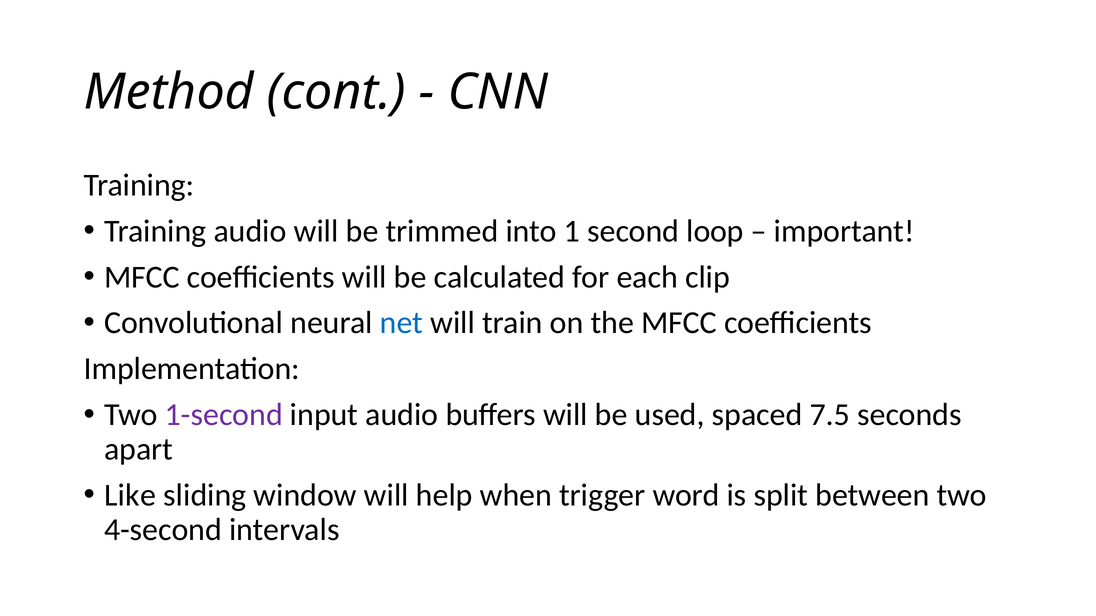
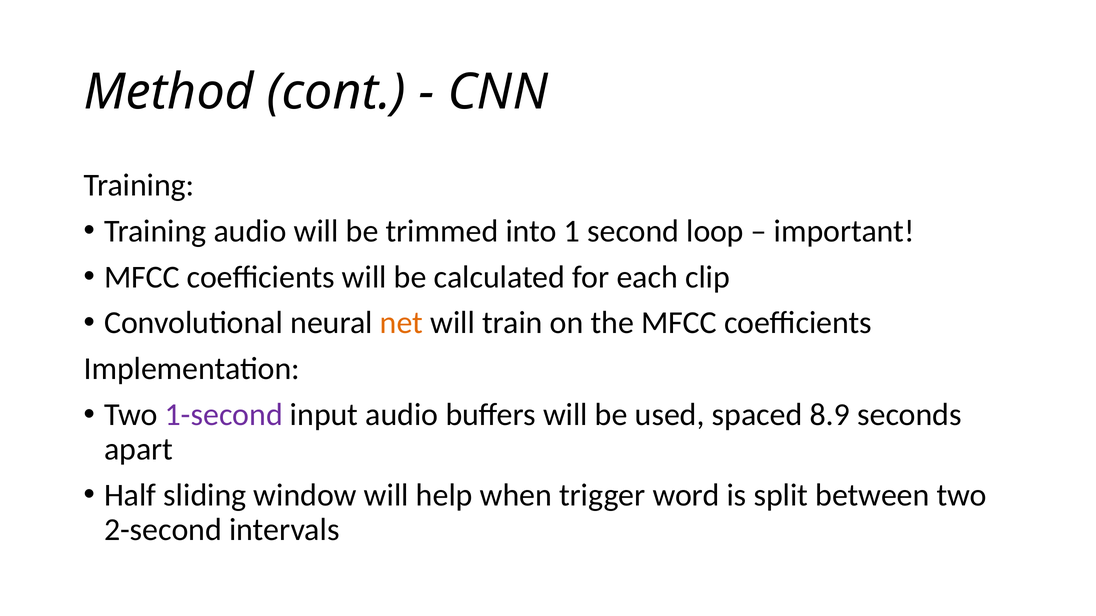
net colour: blue -> orange (402, 323)
7.5: 7.5 -> 8.9 (830, 415)
Like: Like -> Half (130, 496)
4-second: 4-second -> 2-second (163, 530)
